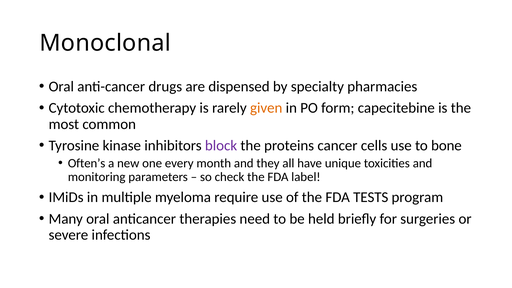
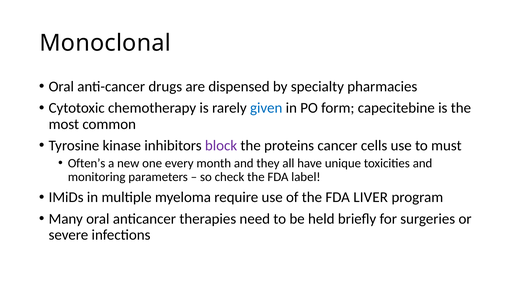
given colour: orange -> blue (266, 108)
bone: bone -> must (446, 146)
TESTS: TESTS -> LIVER (371, 197)
